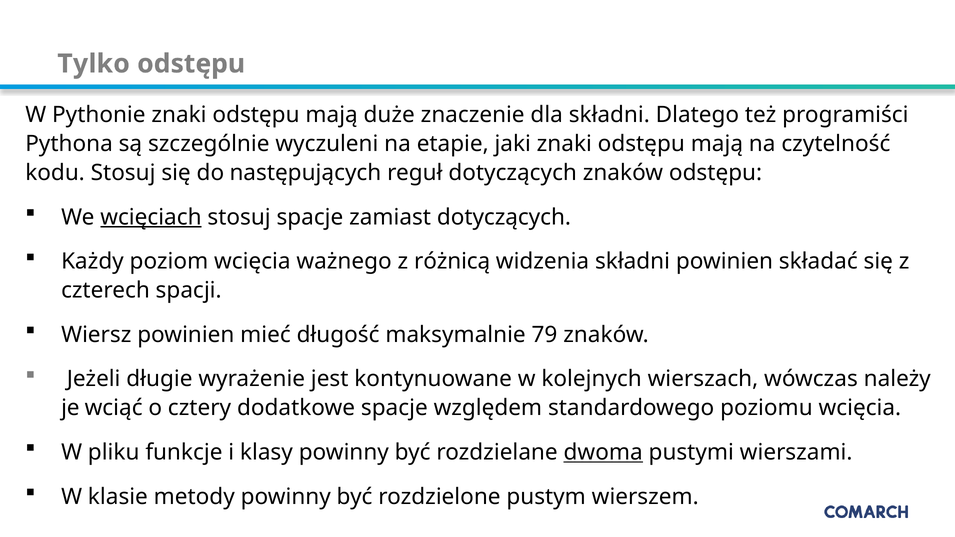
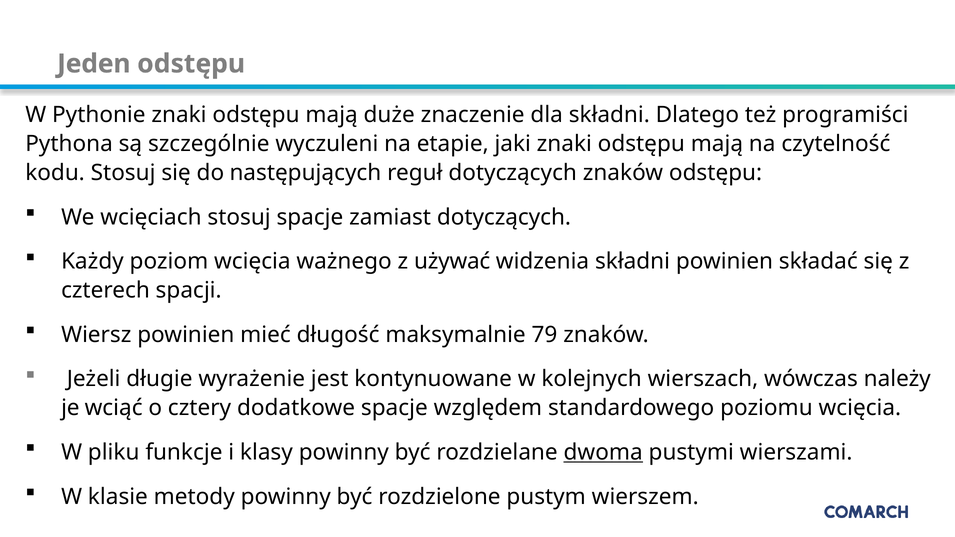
Tylko: Tylko -> Jeden (94, 64)
wcięciach underline: present -> none (151, 217)
różnicą: różnicą -> używać (452, 262)
